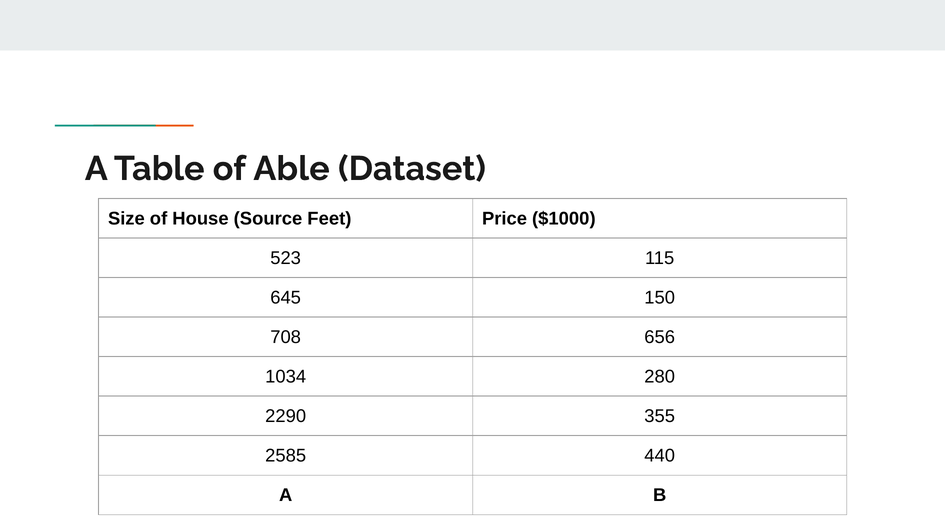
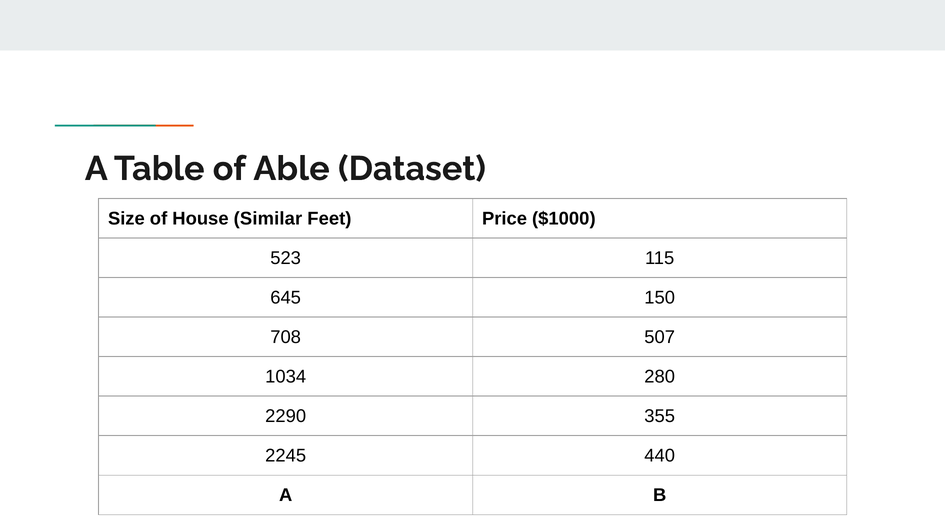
Source: Source -> Similar (268, 218)
656: 656 -> 507 (660, 337)
2585: 2585 -> 2245 (286, 455)
